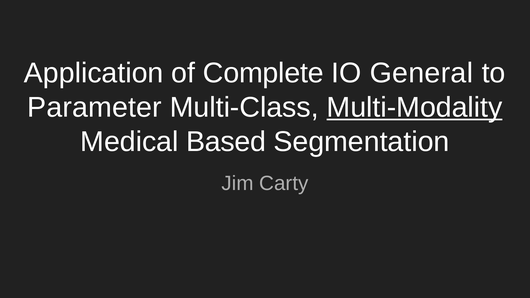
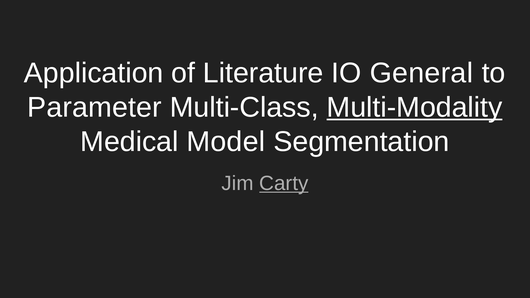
Complete: Complete -> Literature (263, 73)
Based: Based -> Model (226, 142)
Carty underline: none -> present (284, 183)
